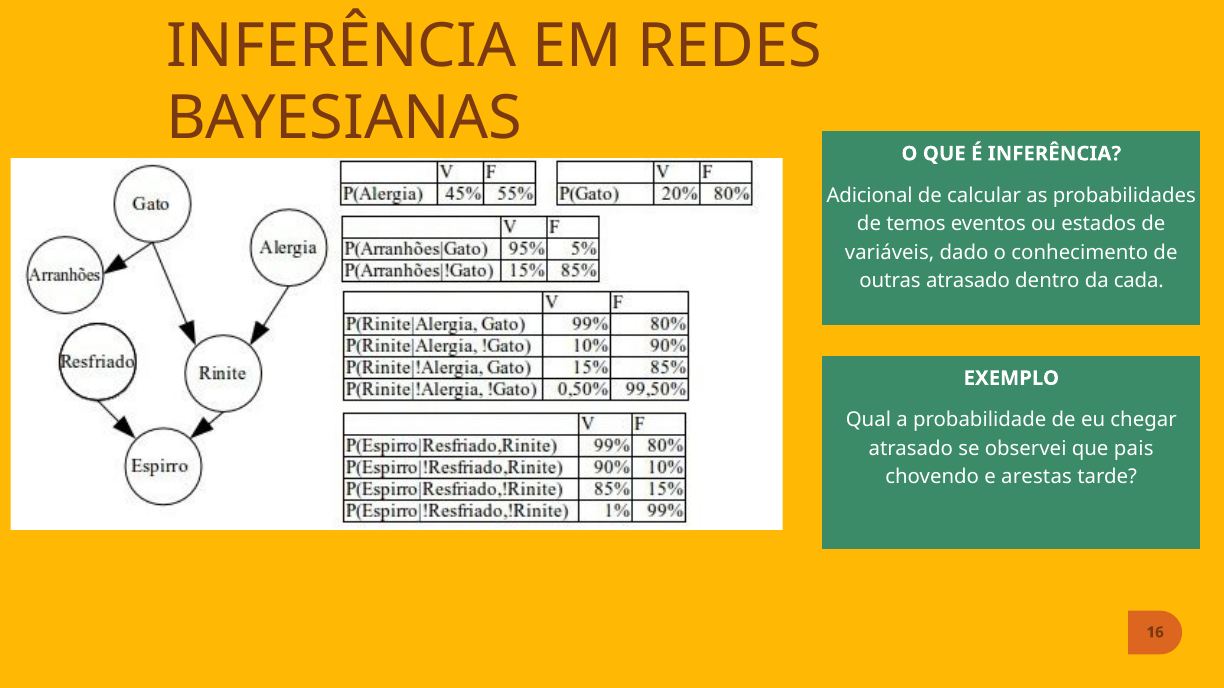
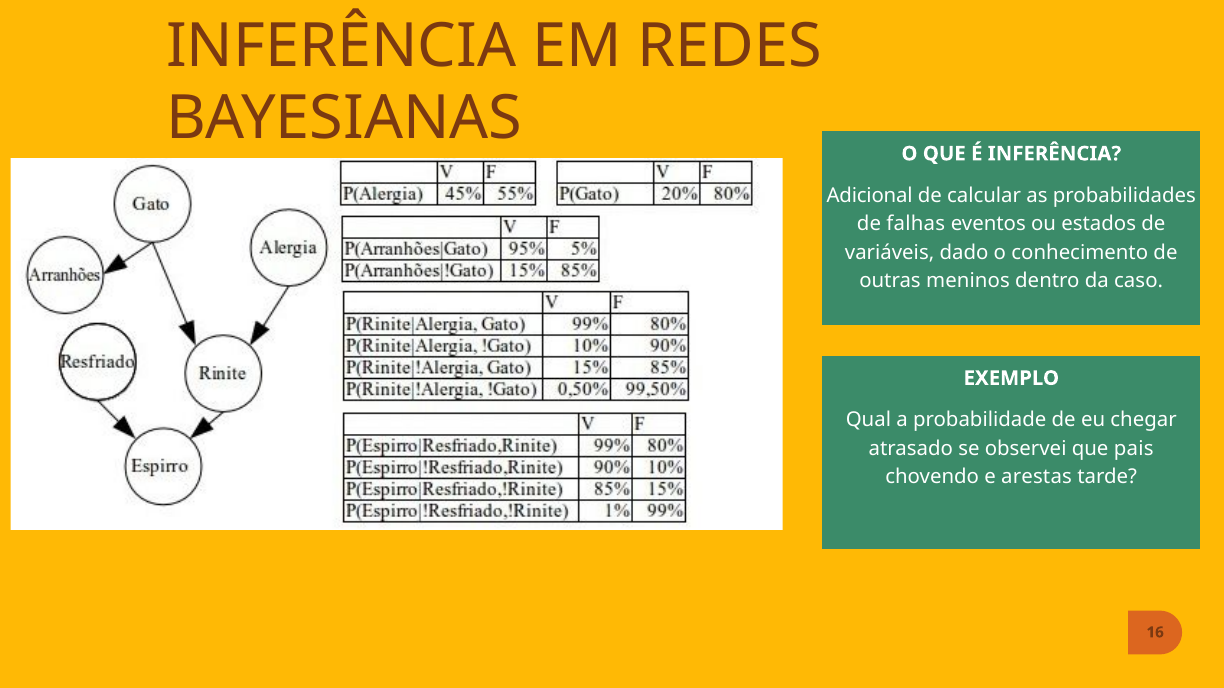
temos: temos -> falhas (916, 224)
outras atrasado: atrasado -> meninos (968, 281)
cada: cada -> caso (1139, 281)
